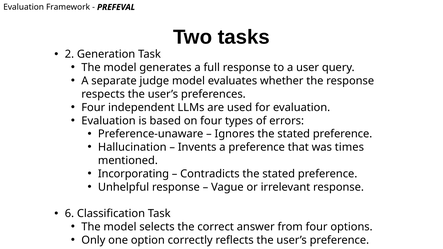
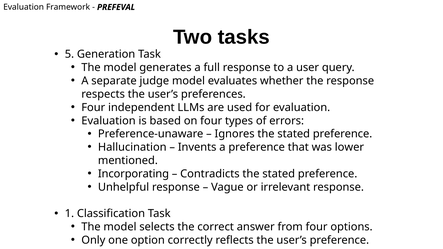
2: 2 -> 5 (69, 54)
times: times -> lower (349, 147)
6: 6 -> 1 (69, 214)
